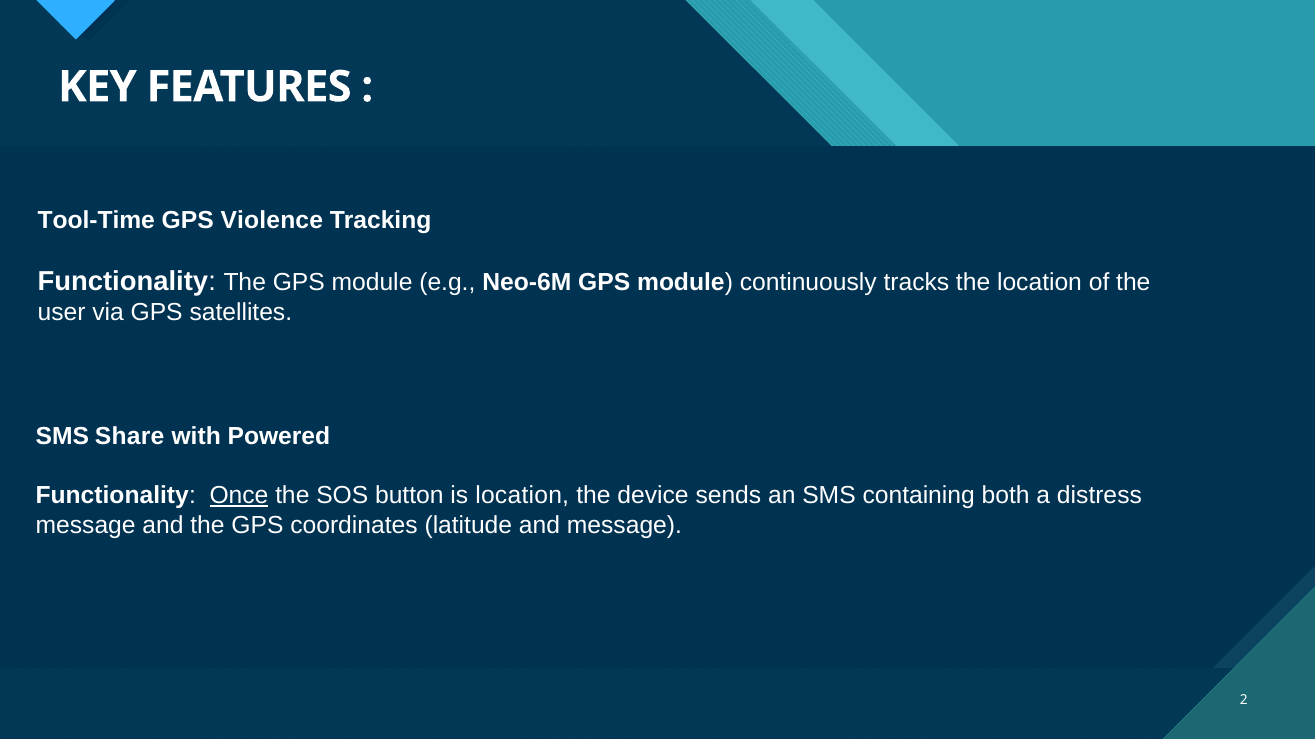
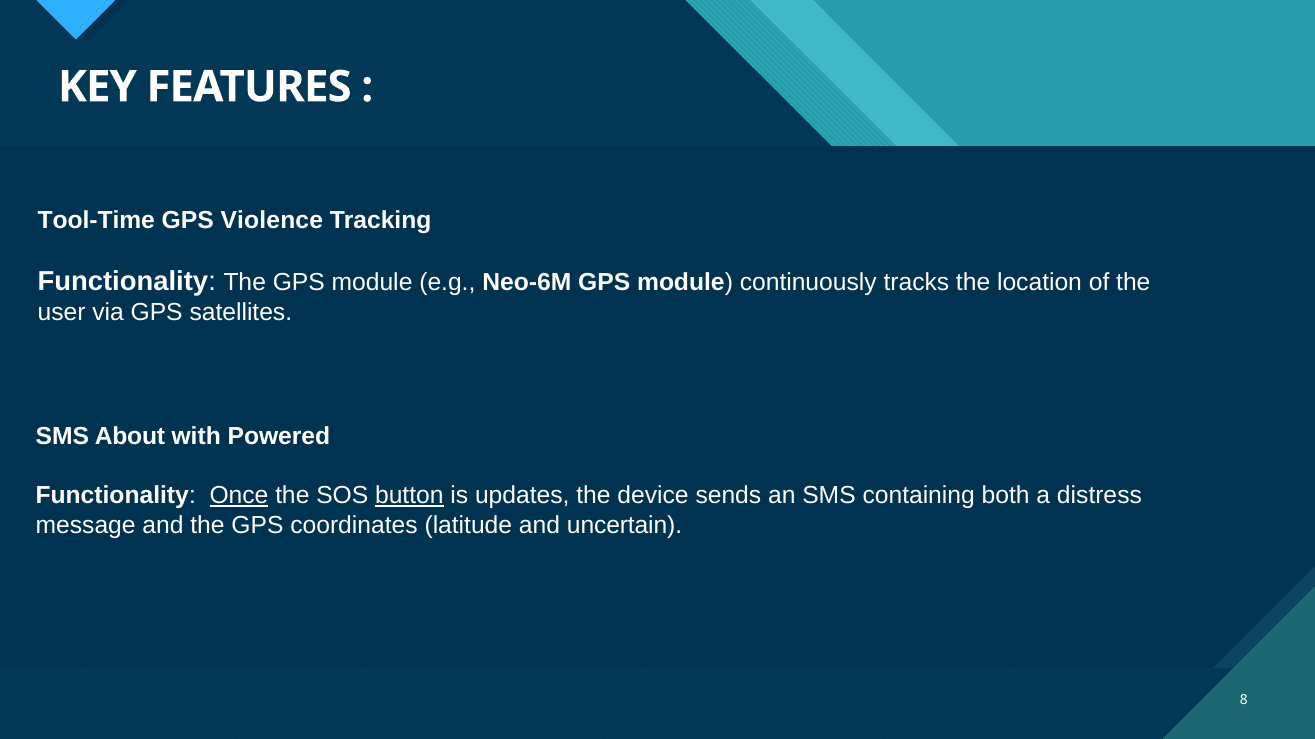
Share: Share -> About (130, 437)
button underline: none -> present (409, 496)
is location: location -> updates (522, 496)
and message: message -> uncertain (625, 526)
2: 2 -> 8 (1244, 701)
